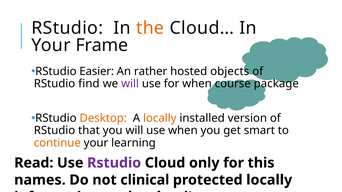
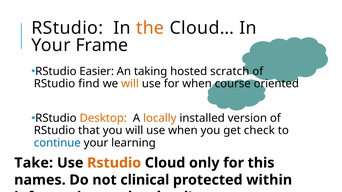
rather: rather -> taking (151, 71)
objects: objects -> scratch (230, 71)
will colour: purple -> orange (130, 84)
package: package -> oriented (276, 84)
smart: smart -> check (259, 131)
continue colour: orange -> blue (57, 143)
Read: Read -> Take (34, 163)
Rstudio colour: purple -> orange (114, 163)
protected locally: locally -> within (269, 180)
